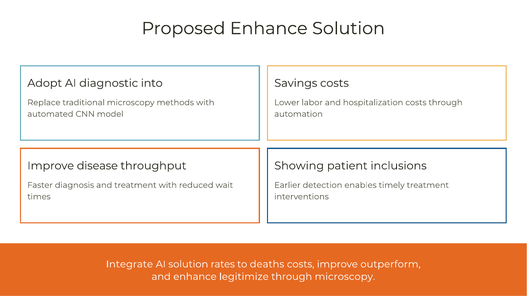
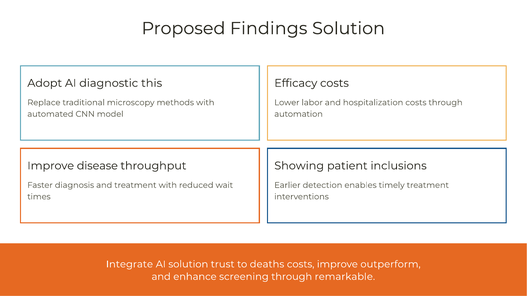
Proposed Enhance: Enhance -> Findings (269, 28)
into: into -> this (152, 83)
Savings: Savings -> Efficacy (296, 83)
rates: rates -> trust (223, 265)
legitimize: legitimize -> screening (244, 277)
through microscopy: microscopy -> remarkable (345, 277)
